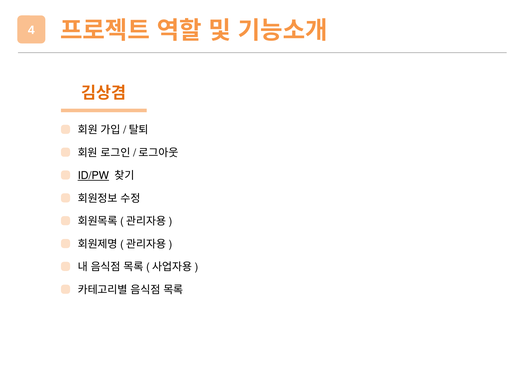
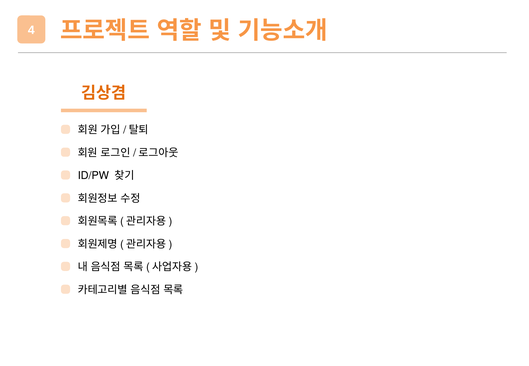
ID/PW underline: present -> none (93, 176)
